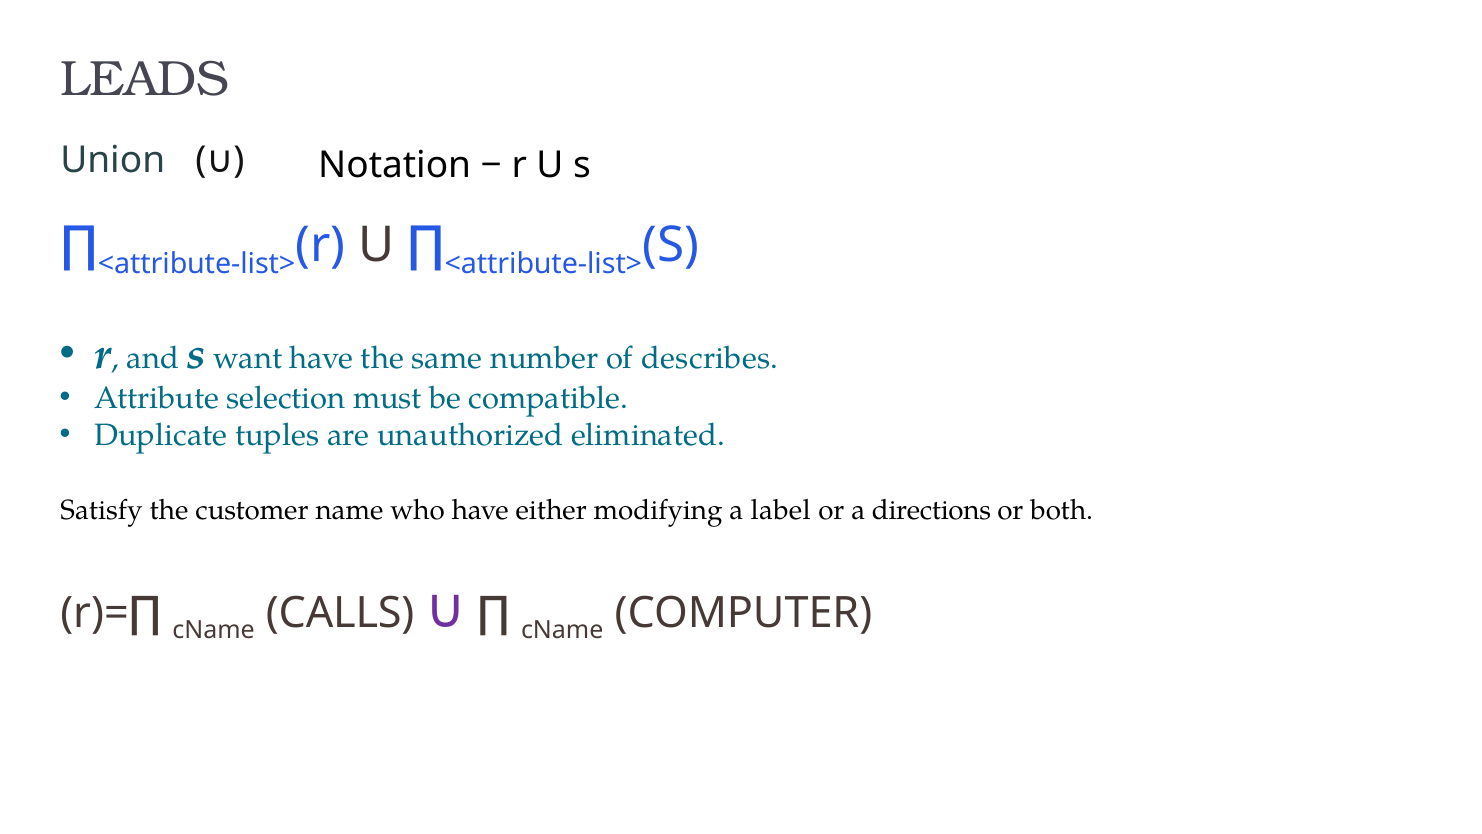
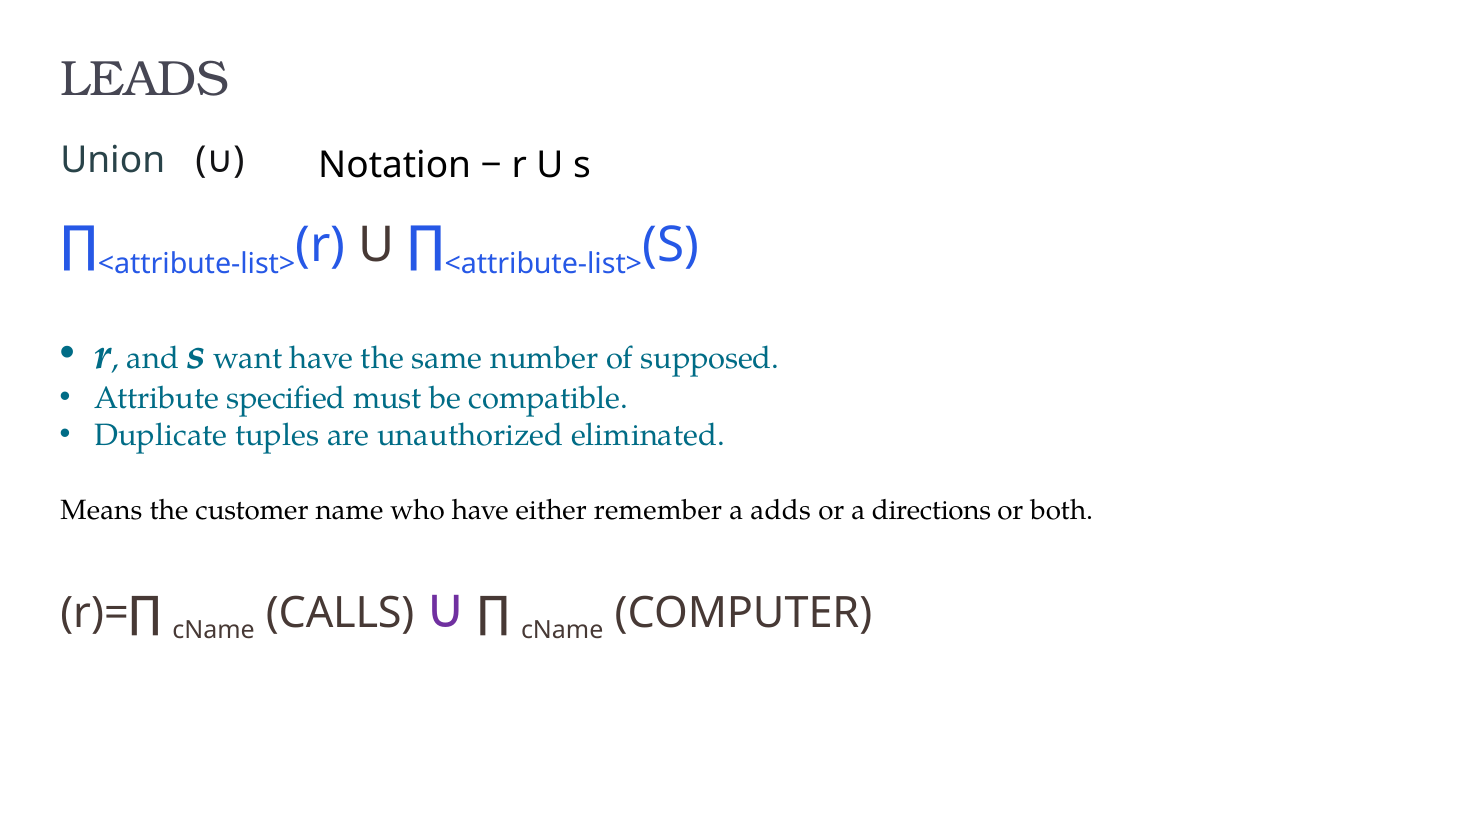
describes: describes -> supposed (710, 359)
selection: selection -> specified (286, 398)
Satisfy: Satisfy -> Means (101, 510)
modifying: modifying -> remember (658, 510)
label: label -> adds (781, 510)
